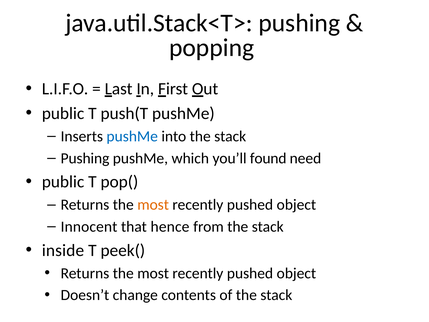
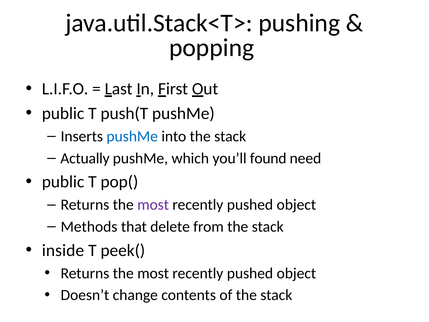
Pushing: Pushing -> Actually (85, 158)
most colour: orange -> purple (153, 205)
Innocent: Innocent -> Methods (89, 227)
hence: hence -> delete (170, 227)
